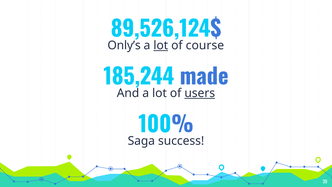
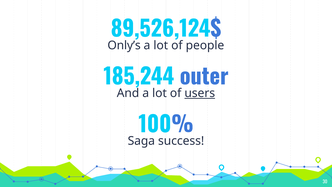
lot underline: present -> none (161, 45)
course: course -> people (205, 45)
made: made -> outer (204, 77)
